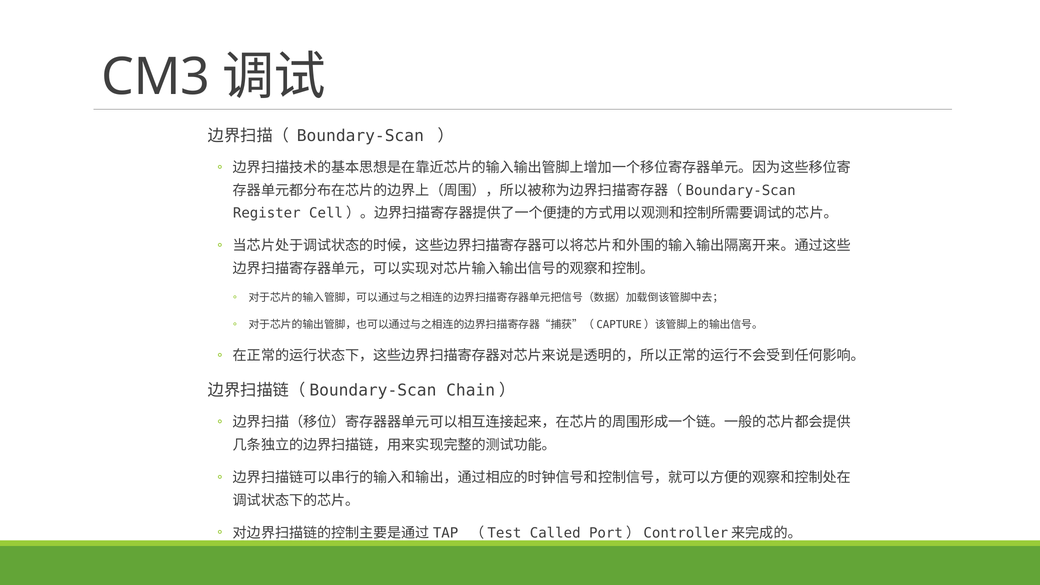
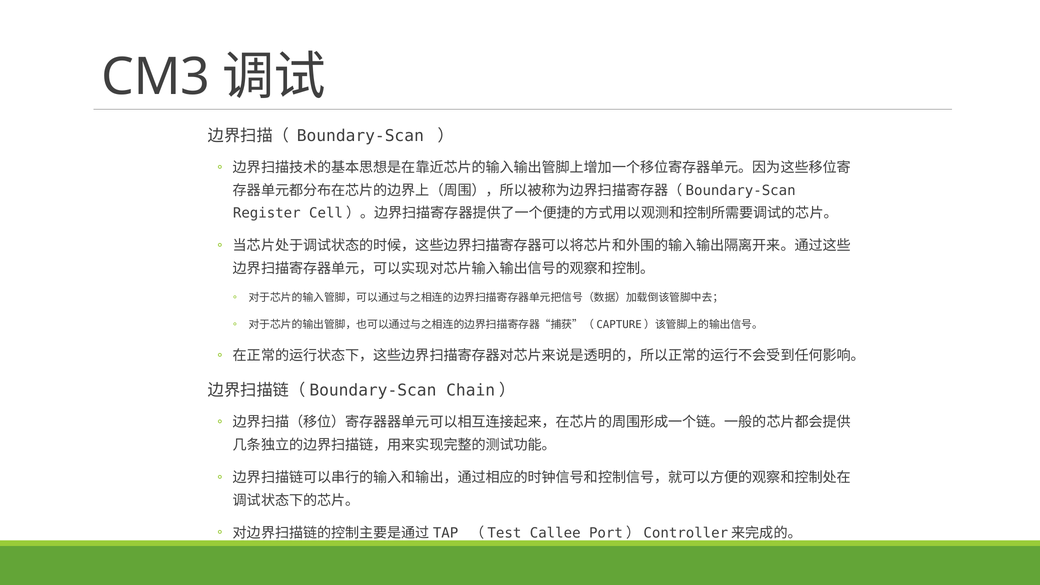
Called: Called -> Callee (555, 533)
